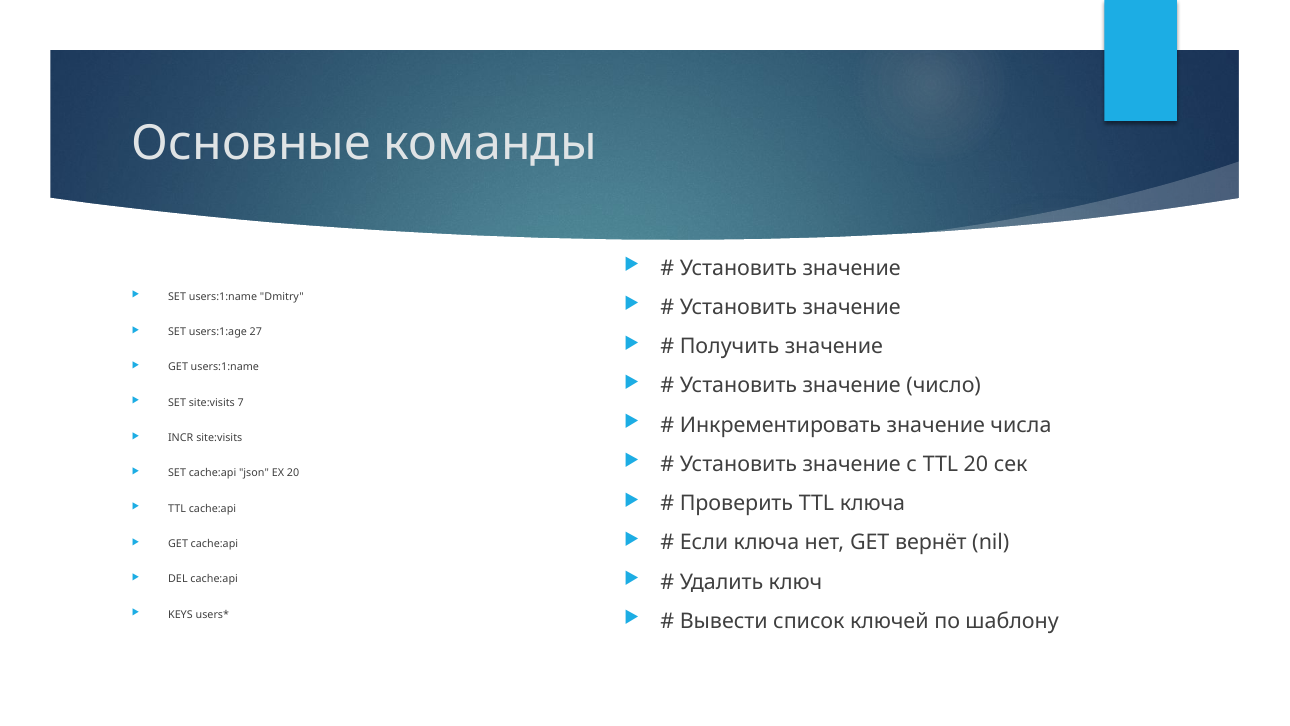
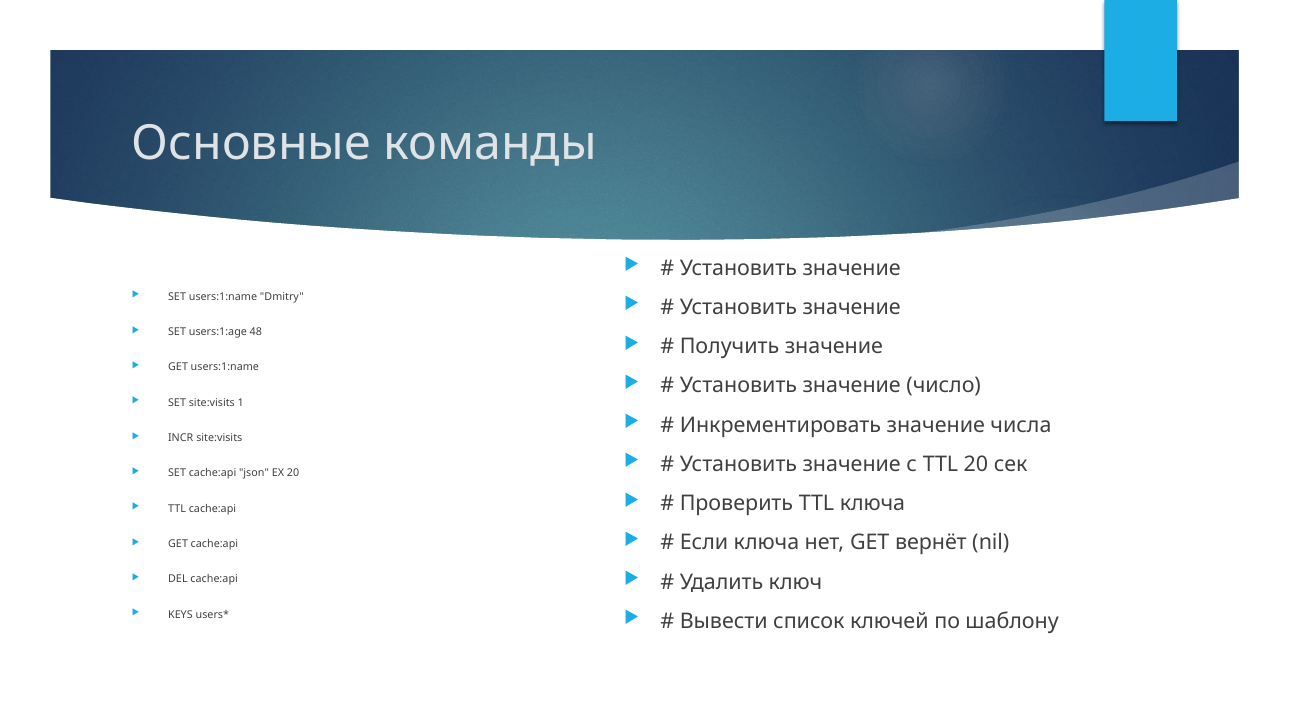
27: 27 -> 48 (256, 332)
7: 7 -> 1 (241, 402)
